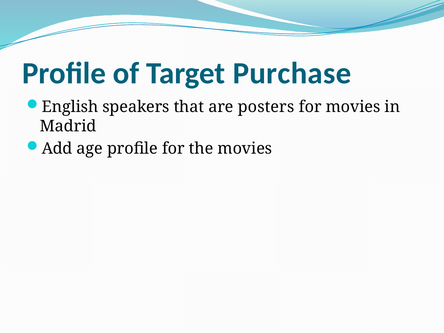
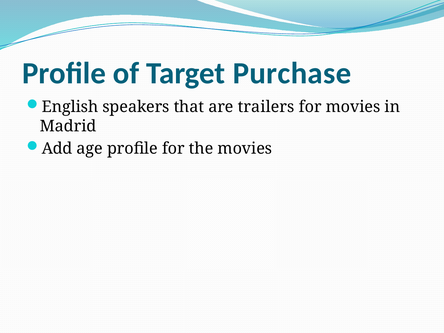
posters: posters -> trailers (266, 107)
